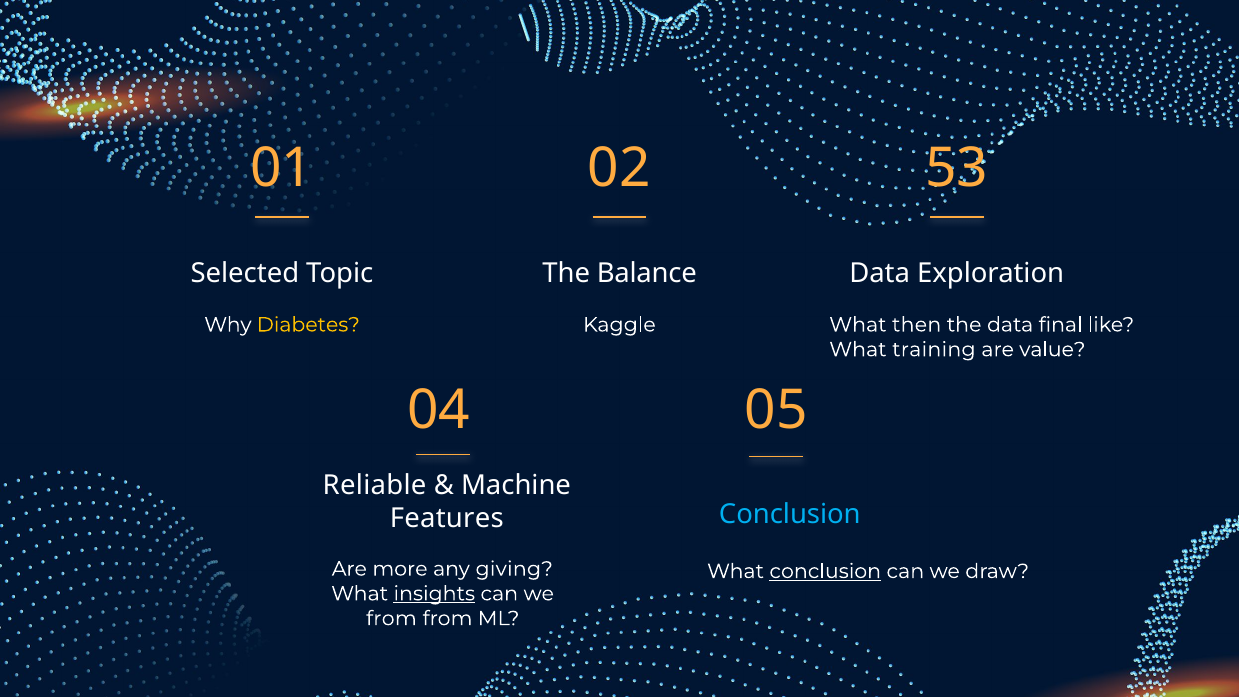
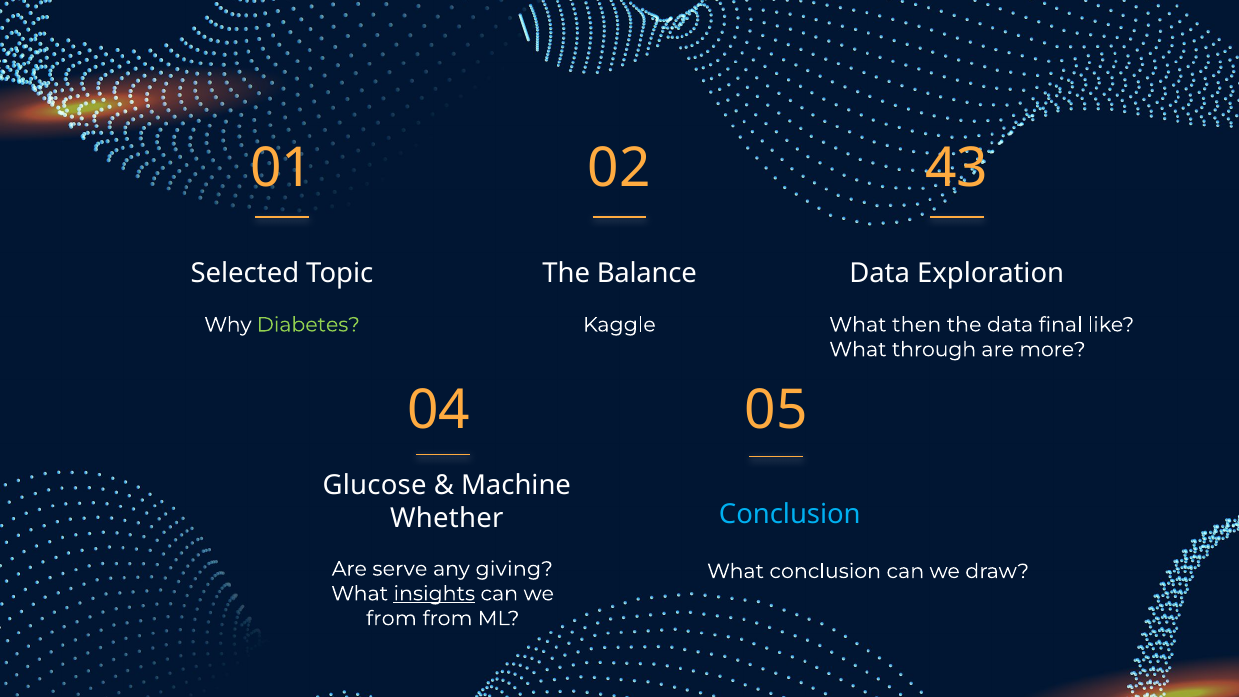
53: 53 -> 43 (957, 168)
Diabetes colour: yellow -> light green (308, 325)
training: training -> through (934, 349)
value: value -> more (1052, 349)
Reliable: Reliable -> Glucose (375, 485)
Features: Features -> Whether (447, 518)
more: more -> serve (400, 569)
conclusion underline: present -> none (825, 571)
